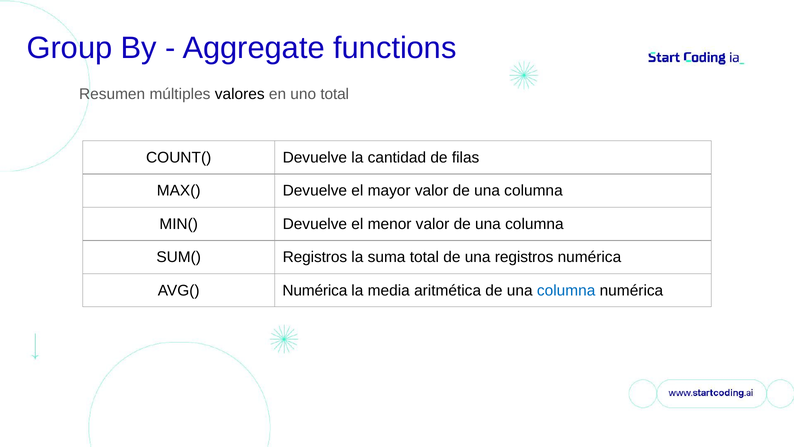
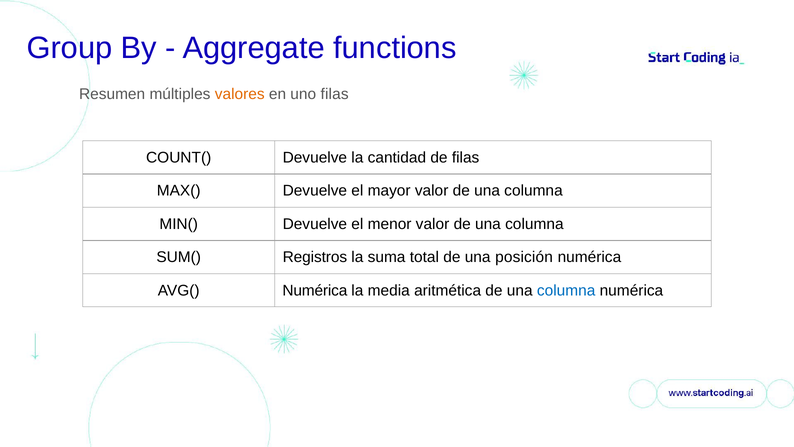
valores colour: black -> orange (240, 94)
uno total: total -> filas (335, 94)
una registros: registros -> posición (524, 257)
